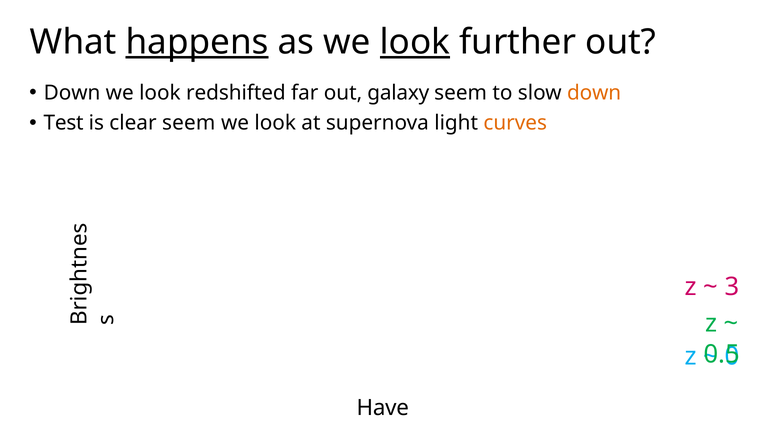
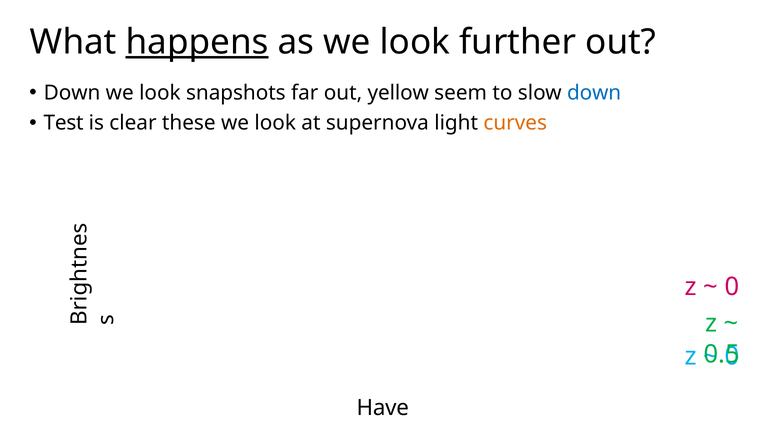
look underline: present -> none (415, 42)
redshifted: redshifted -> snapshots (236, 93)
galaxy: galaxy -> yellow (398, 93)
down colour: orange -> blue (594, 93)
clear seem: seem -> these (189, 123)
3: 3 -> 0 (732, 287)
